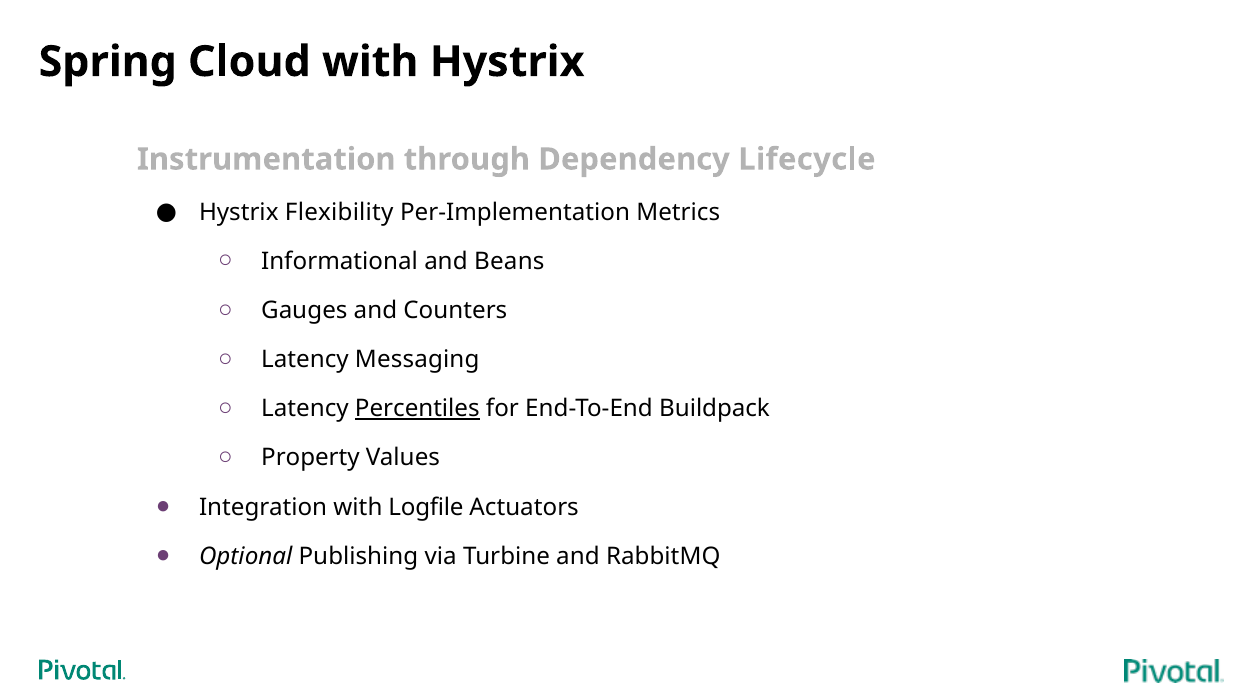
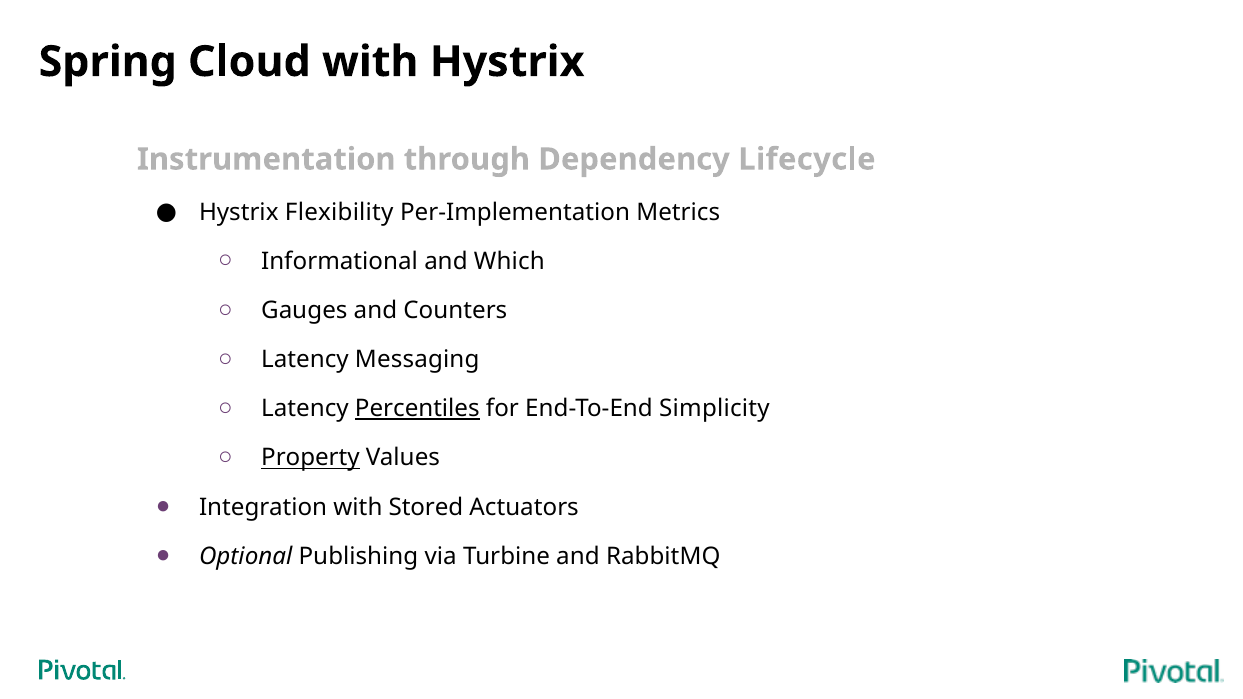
Beans: Beans -> Which (509, 261)
Buildpack: Buildpack -> Simplicity (714, 409)
Property underline: none -> present (310, 458)
Logfile: Logfile -> Stored (426, 507)
